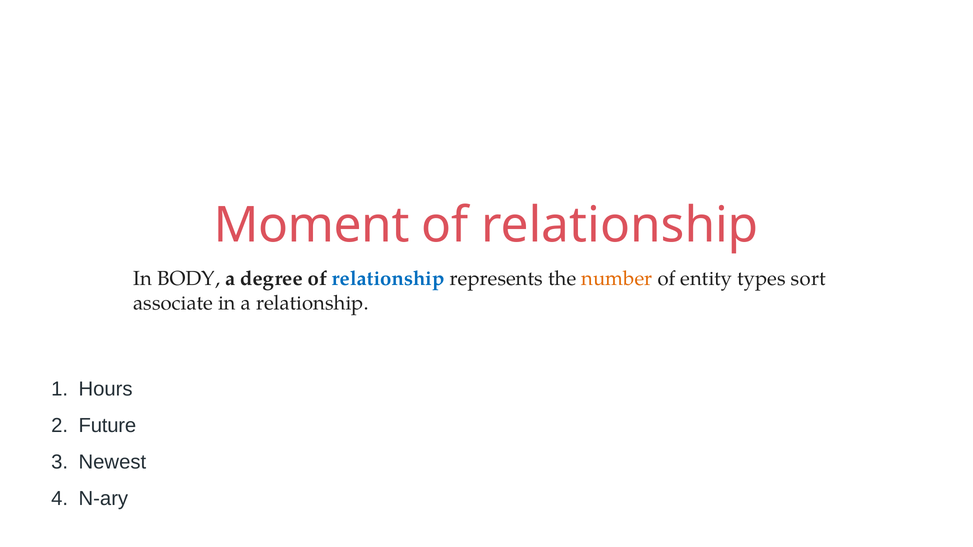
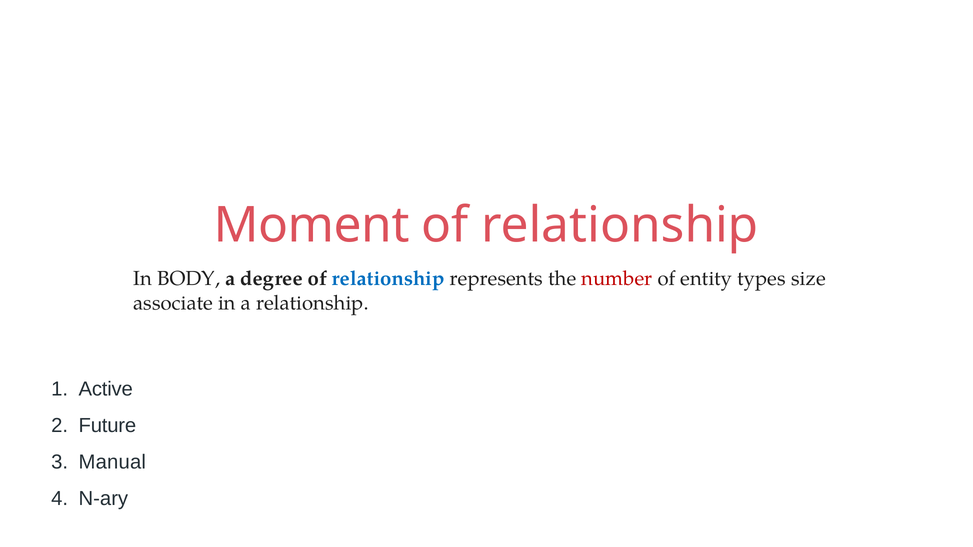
number colour: orange -> red (617, 279)
sort: sort -> size (808, 279)
Hours: Hours -> Active (106, 389)
Newest: Newest -> Manual (112, 462)
